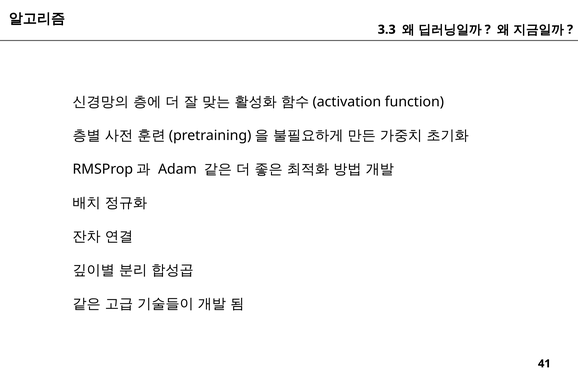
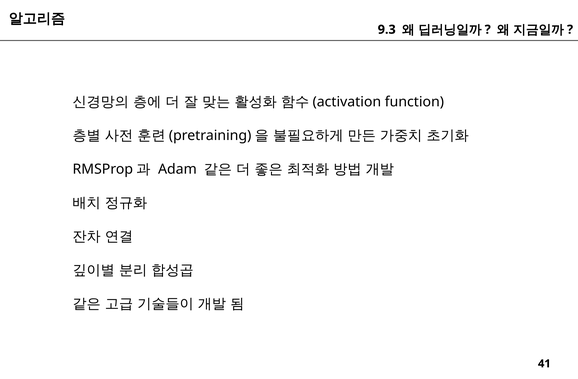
3.3: 3.3 -> 9.3 (387, 30)
